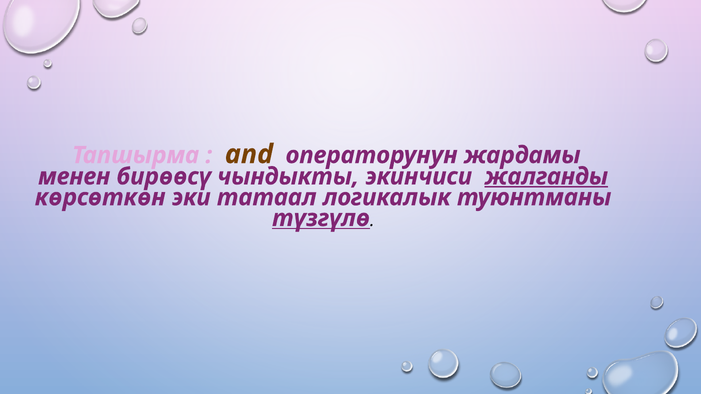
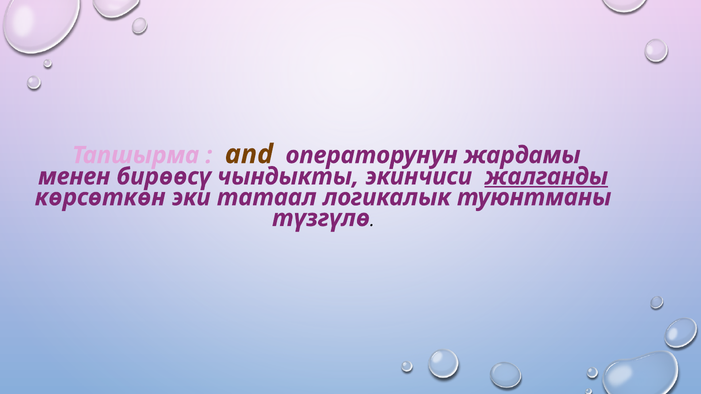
түзгүлө underline: present -> none (321, 218)
